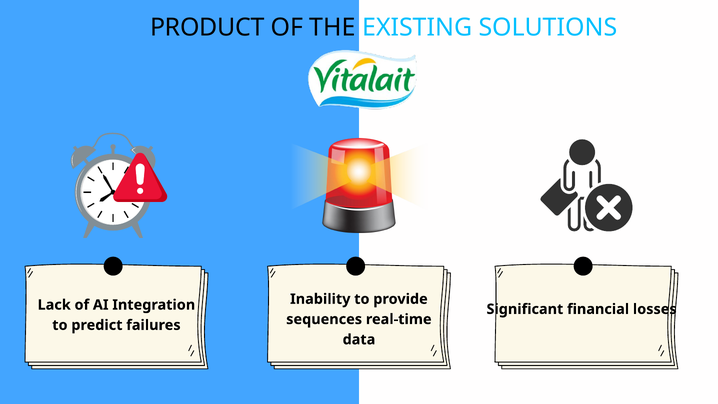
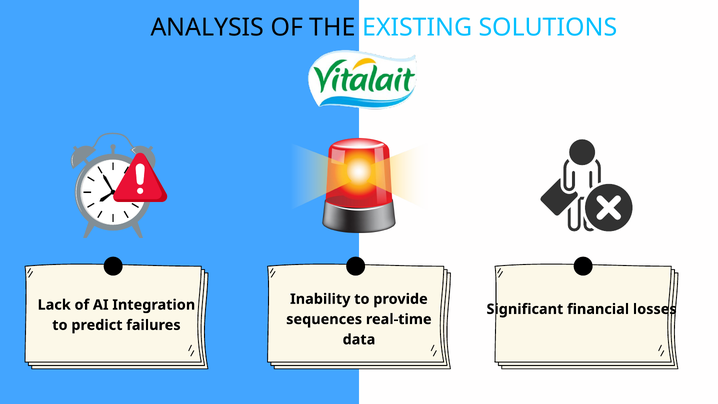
PRODUCT: PRODUCT -> ANALYSIS (207, 27)
